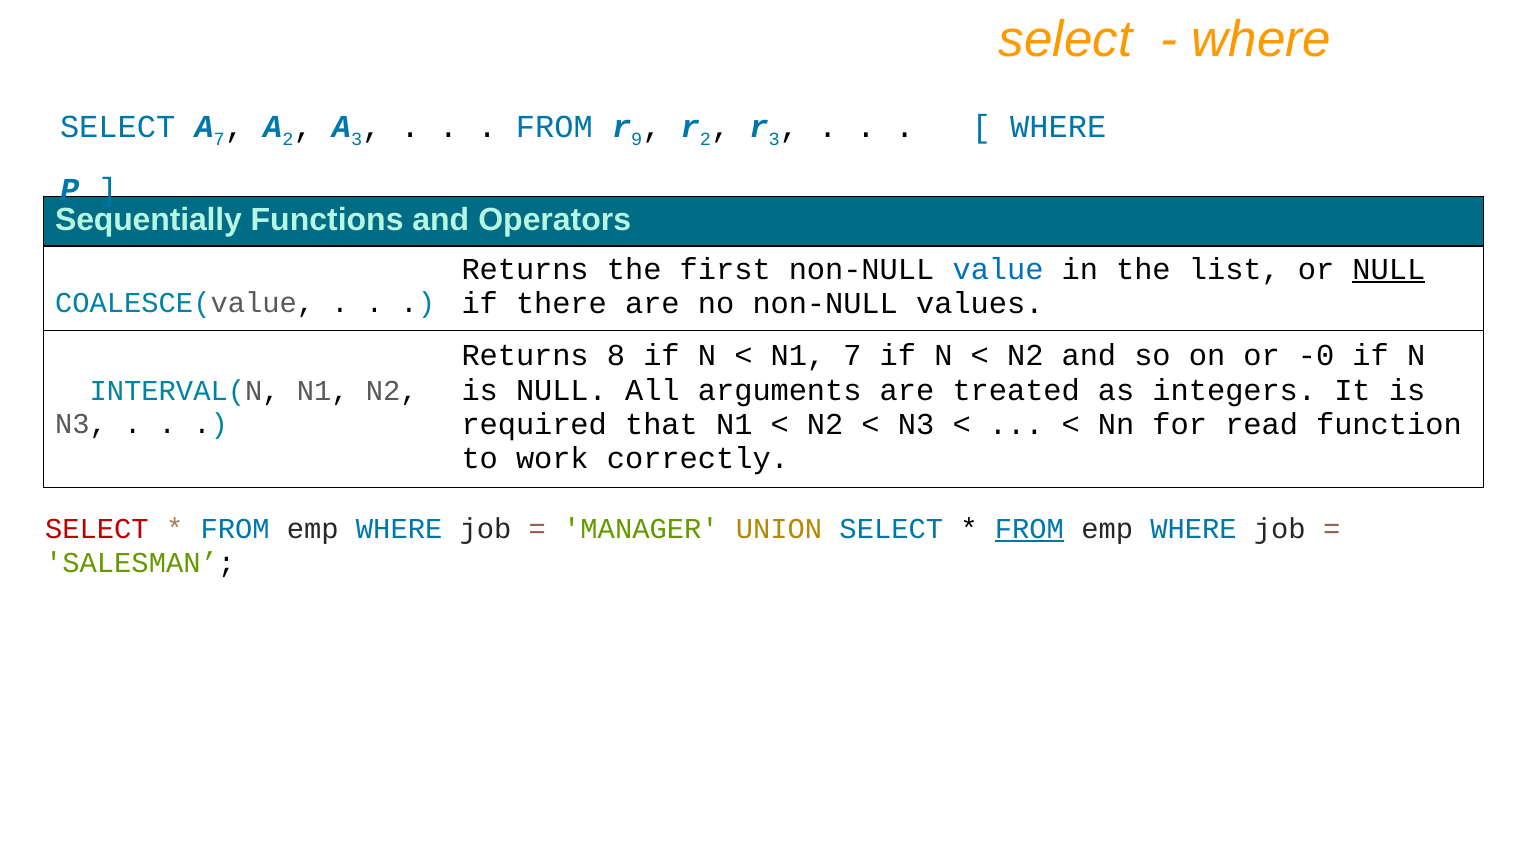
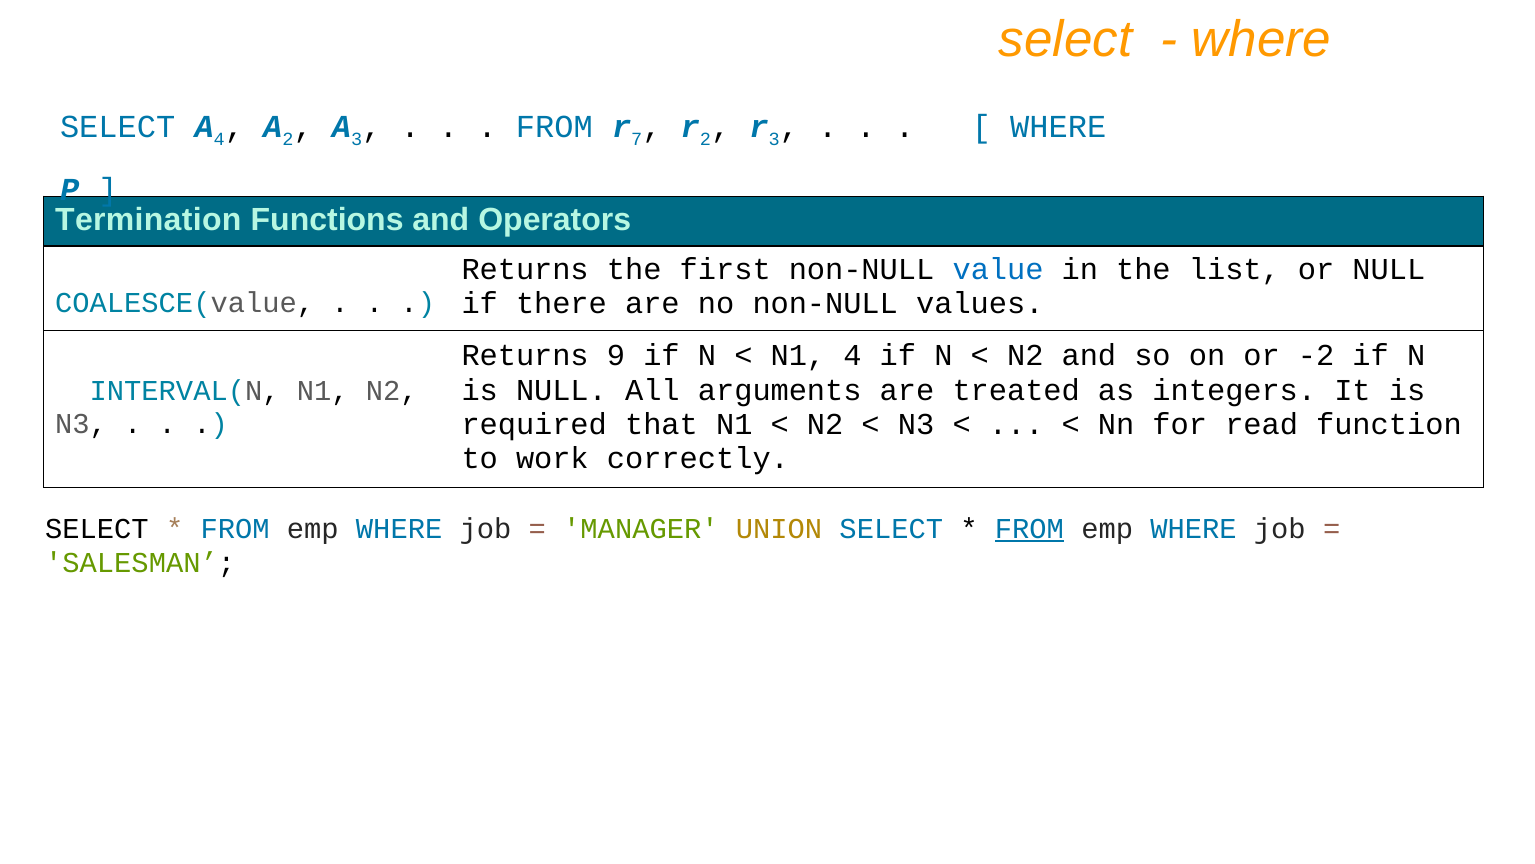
7: 7 -> 4 (219, 139)
9: 9 -> 7 (637, 139)
Sequentially: Sequentially -> Termination (148, 220)
NULL underline: present -> none (1389, 269)
8: 8 -> 9 (616, 355)
N1 7: 7 -> 4 (853, 355)
-0: -0 -> -2 (1316, 355)
SELECT colour: red -> black (97, 528)
